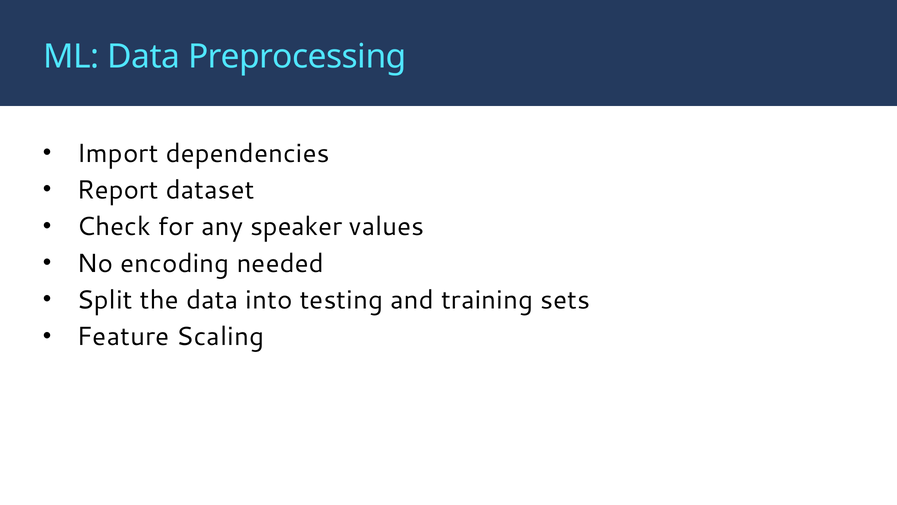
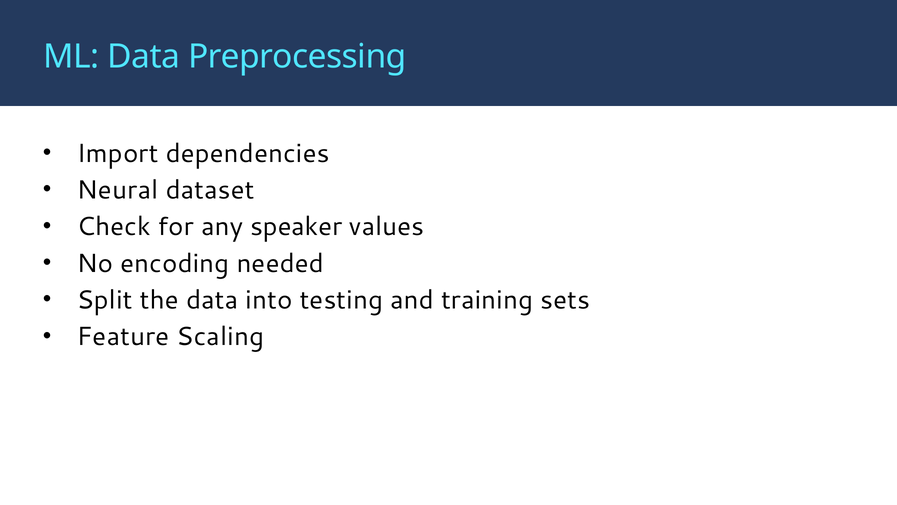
Report: Report -> Neural (118, 190)
